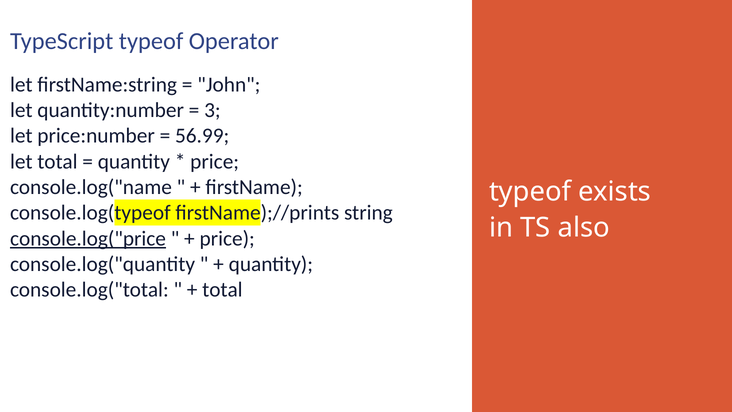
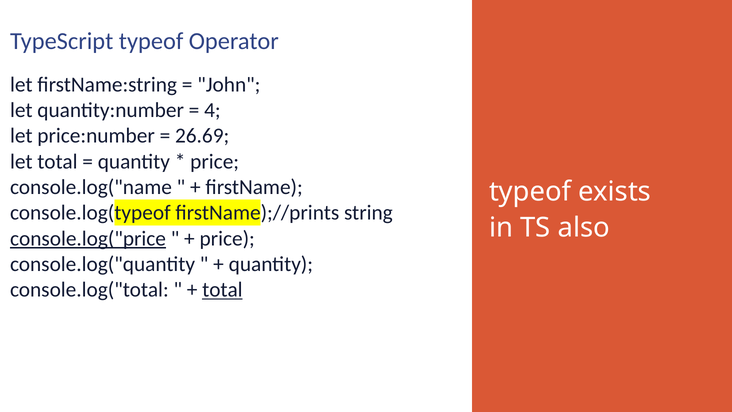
3: 3 -> 4 (212, 110)
56.99: 56.99 -> 26.69 (202, 136)
total underline: none -> present (222, 290)
